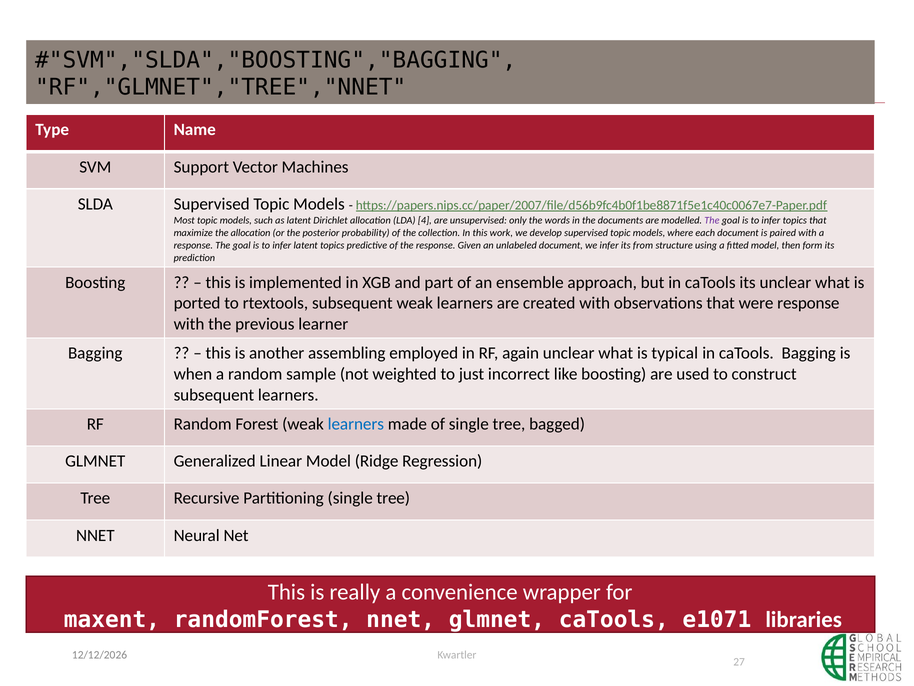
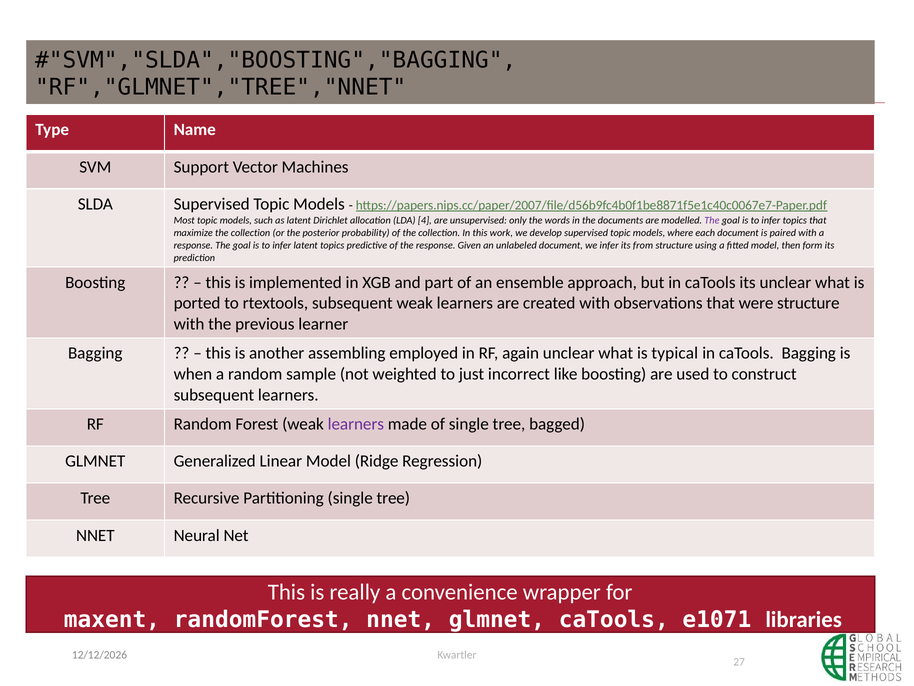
maximize the allocation: allocation -> collection (251, 233)
were response: response -> structure (808, 303)
learners colour: blue -> purple (356, 424)
